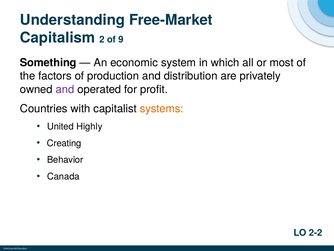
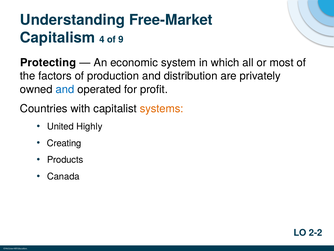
2: 2 -> 4 (102, 40)
Something: Something -> Protecting (48, 63)
and colour: purple -> blue (65, 89)
Behavior: Behavior -> Products (65, 160)
